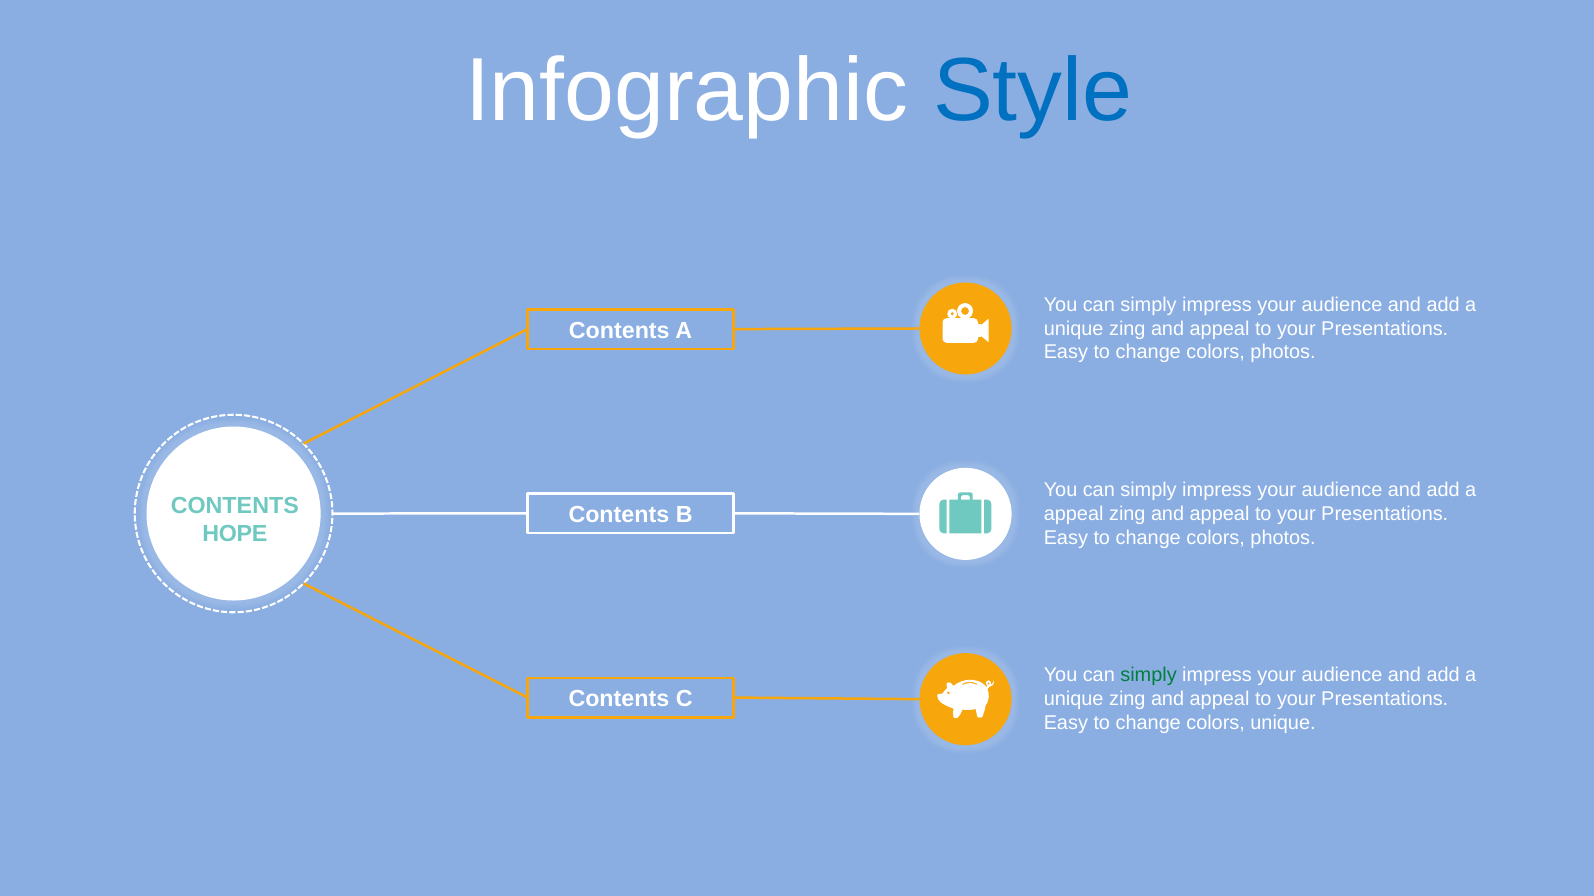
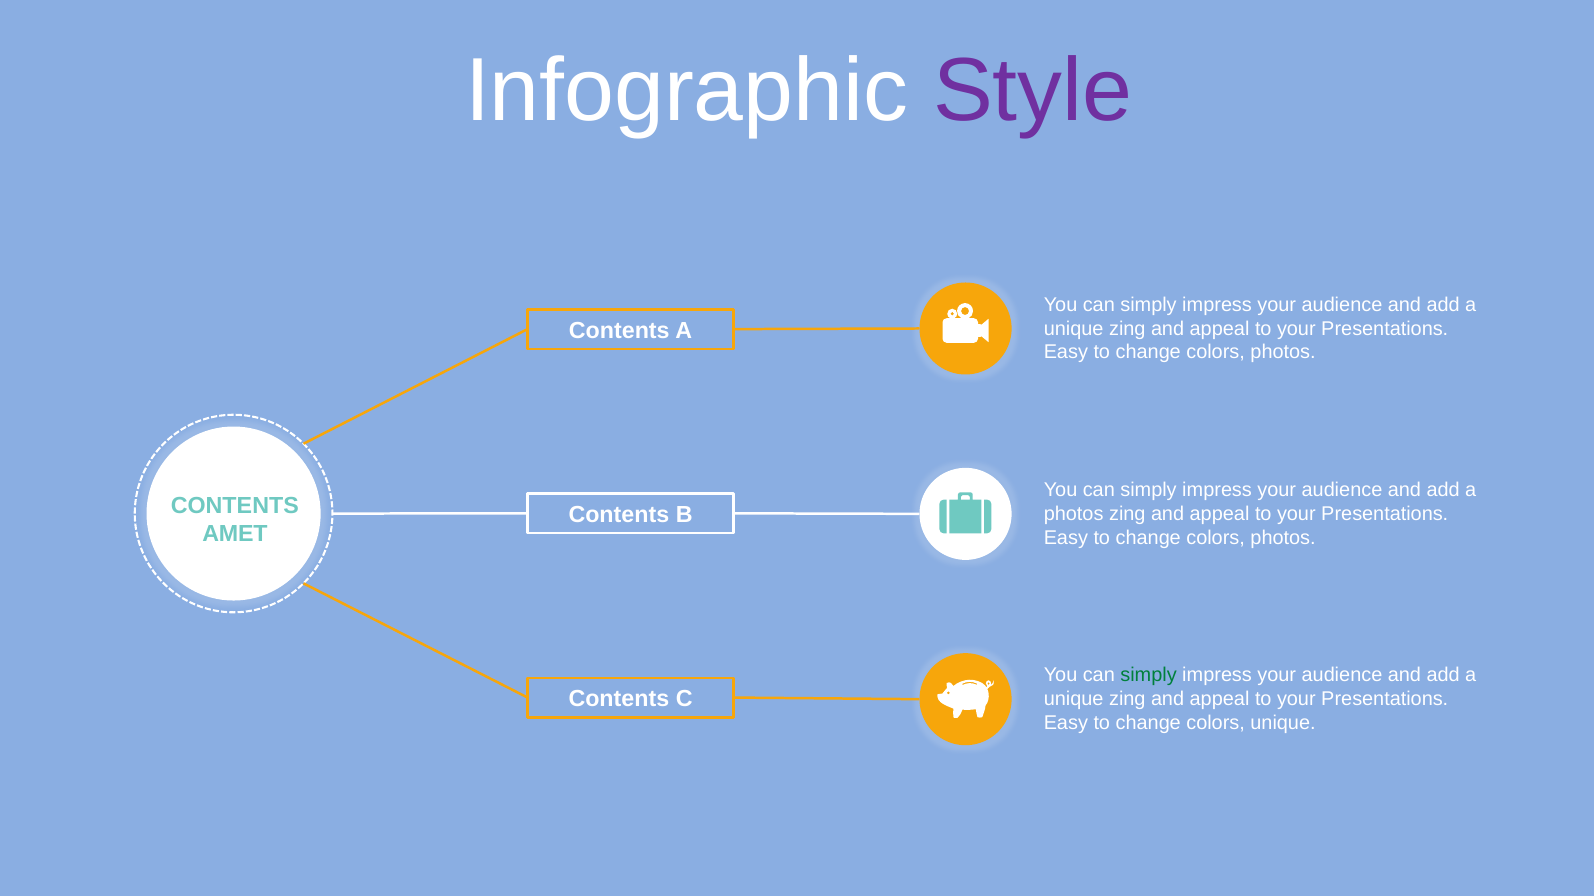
Style colour: blue -> purple (1033, 91)
appeal: appeal -> photos (1074, 514)
HOPE: HOPE -> AMET (235, 534)
